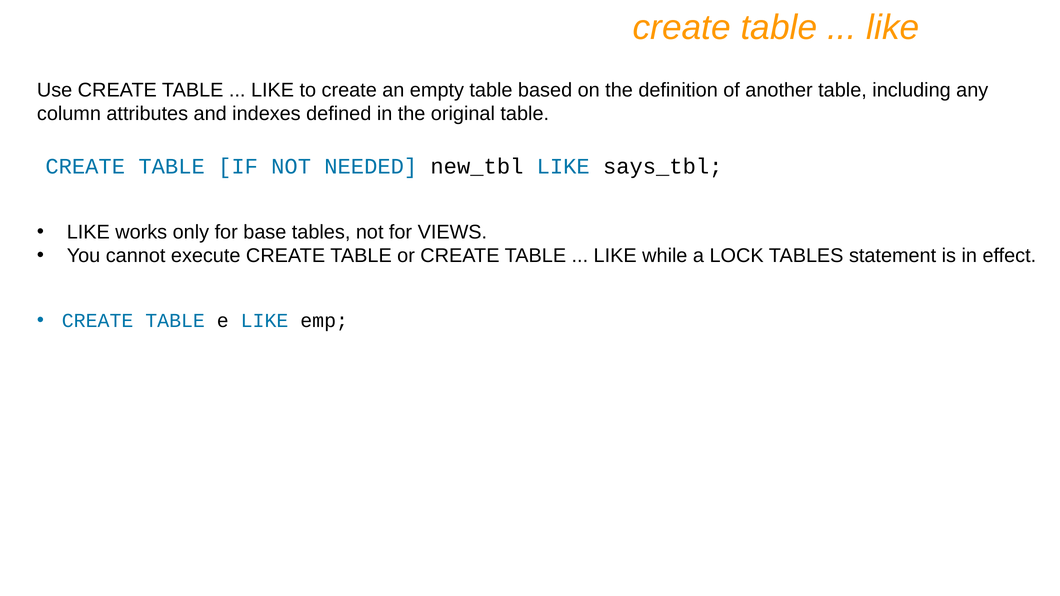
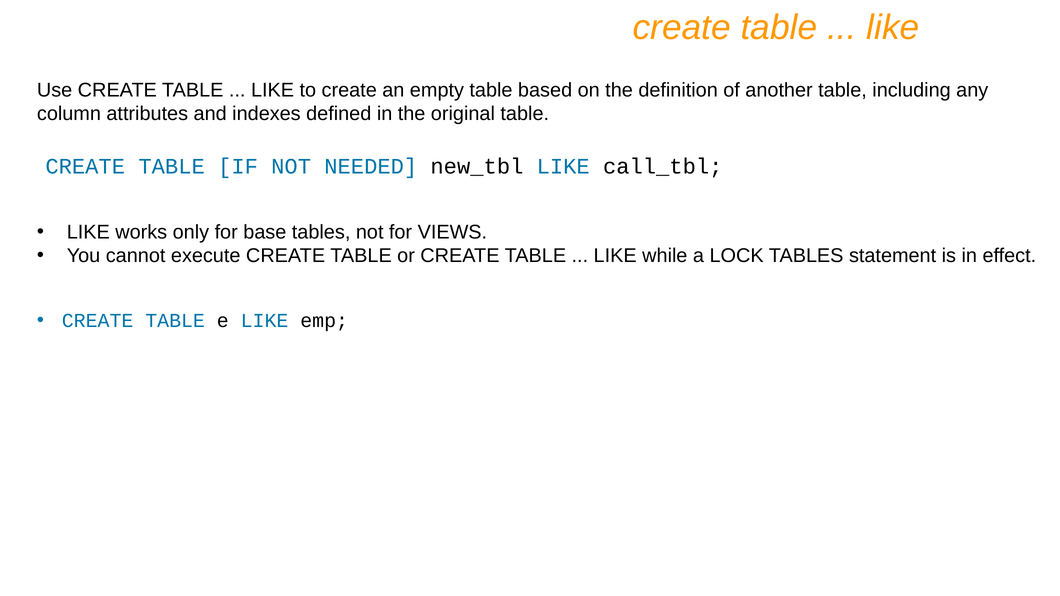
says_tbl: says_tbl -> call_tbl (663, 167)
